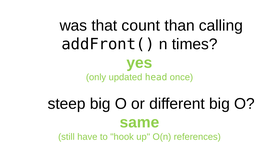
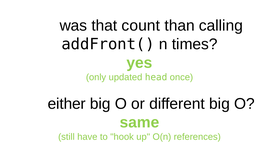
steep: steep -> either (67, 104)
